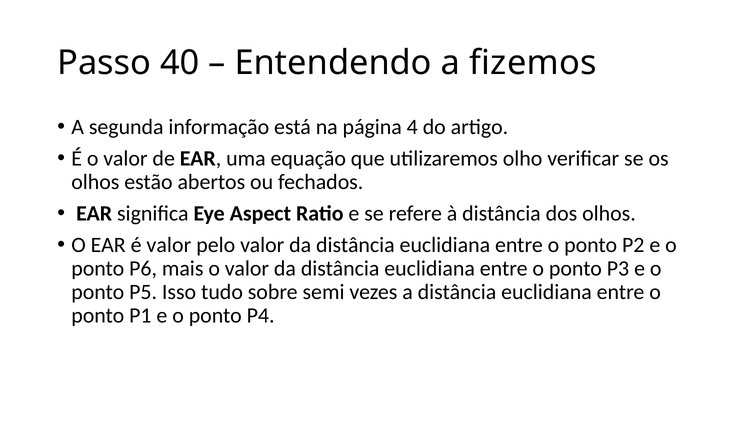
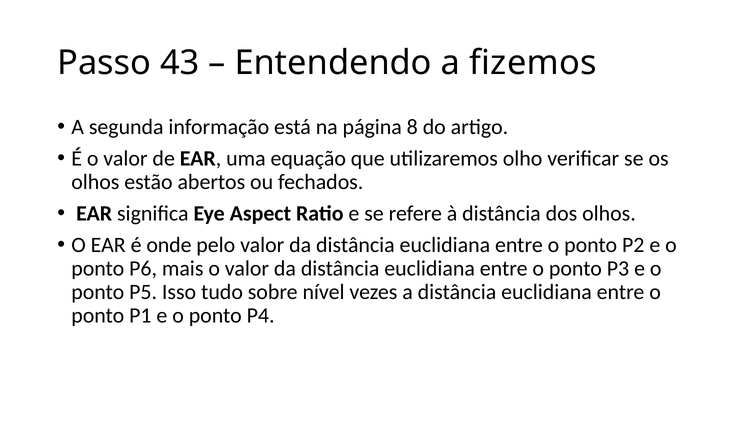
40: 40 -> 43 (180, 63)
4: 4 -> 8 (412, 127)
é valor: valor -> onde (169, 245)
semi: semi -> nível (324, 292)
